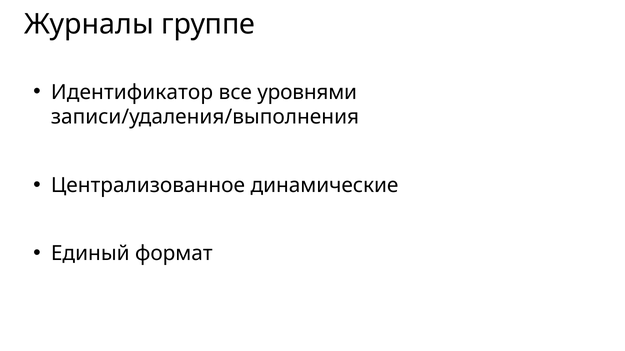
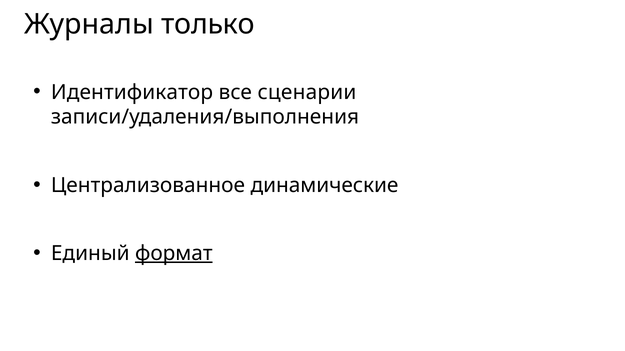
группе: группе -> только (208, 24)
уровнями: уровнями -> сценарии (307, 92)
формат underline: none -> present (174, 254)
